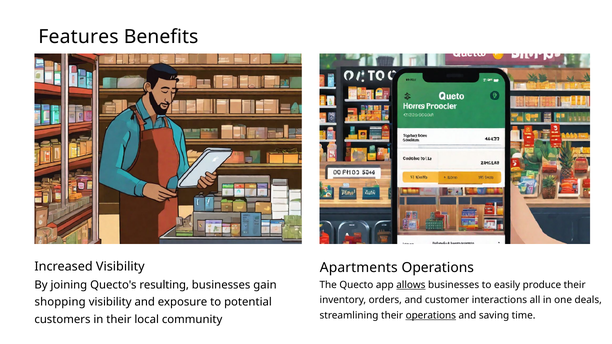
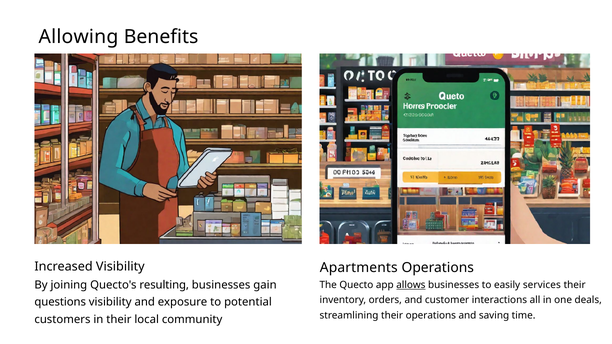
Features: Features -> Allowing (78, 37)
produce: produce -> services (542, 285)
shopping: shopping -> questions (60, 302)
operations underline: present -> none (431, 316)
